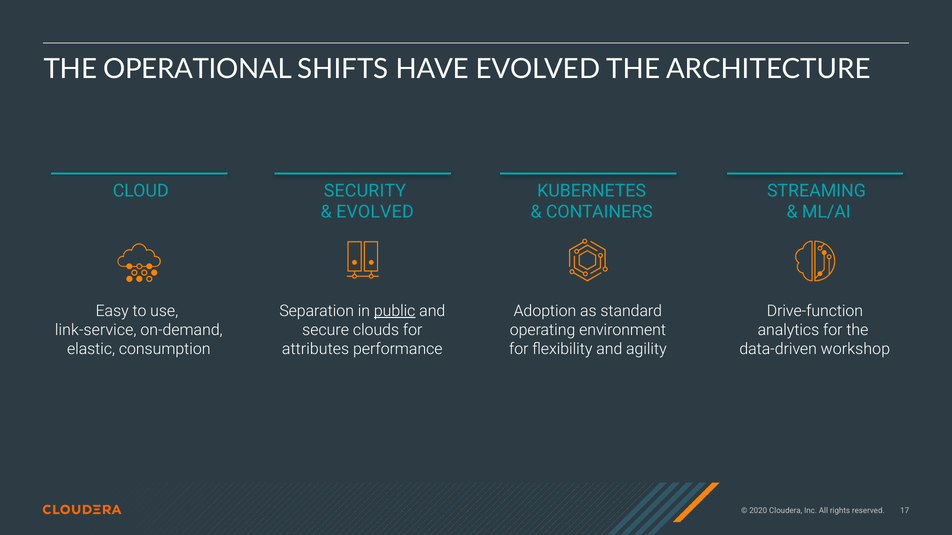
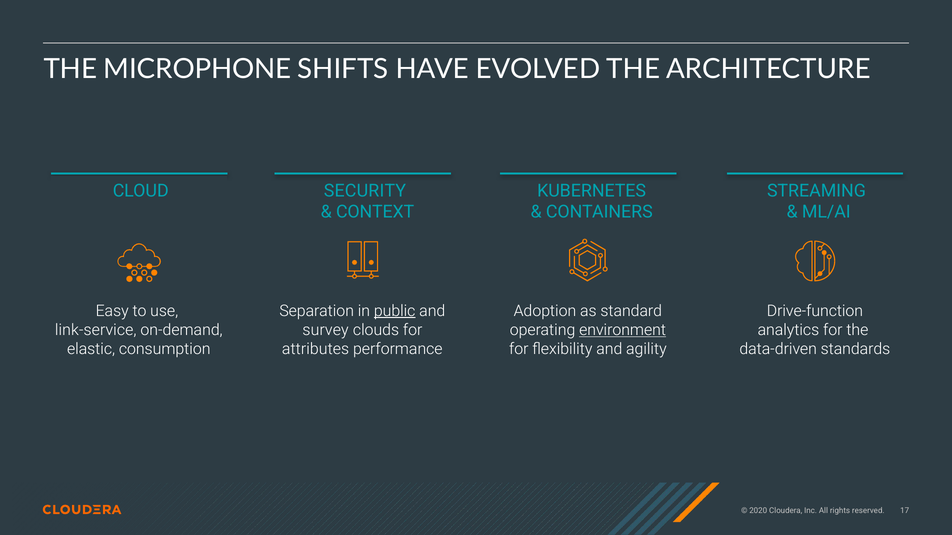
OPERATIONAL: OPERATIONAL -> MICROPHONE (197, 69)
EVOLVED: EVOLVED -> CONTEXT (375, 212)
secure: secure -> survey (326, 330)
environment underline: none -> present (623, 330)
workshop: workshop -> standards (855, 349)
